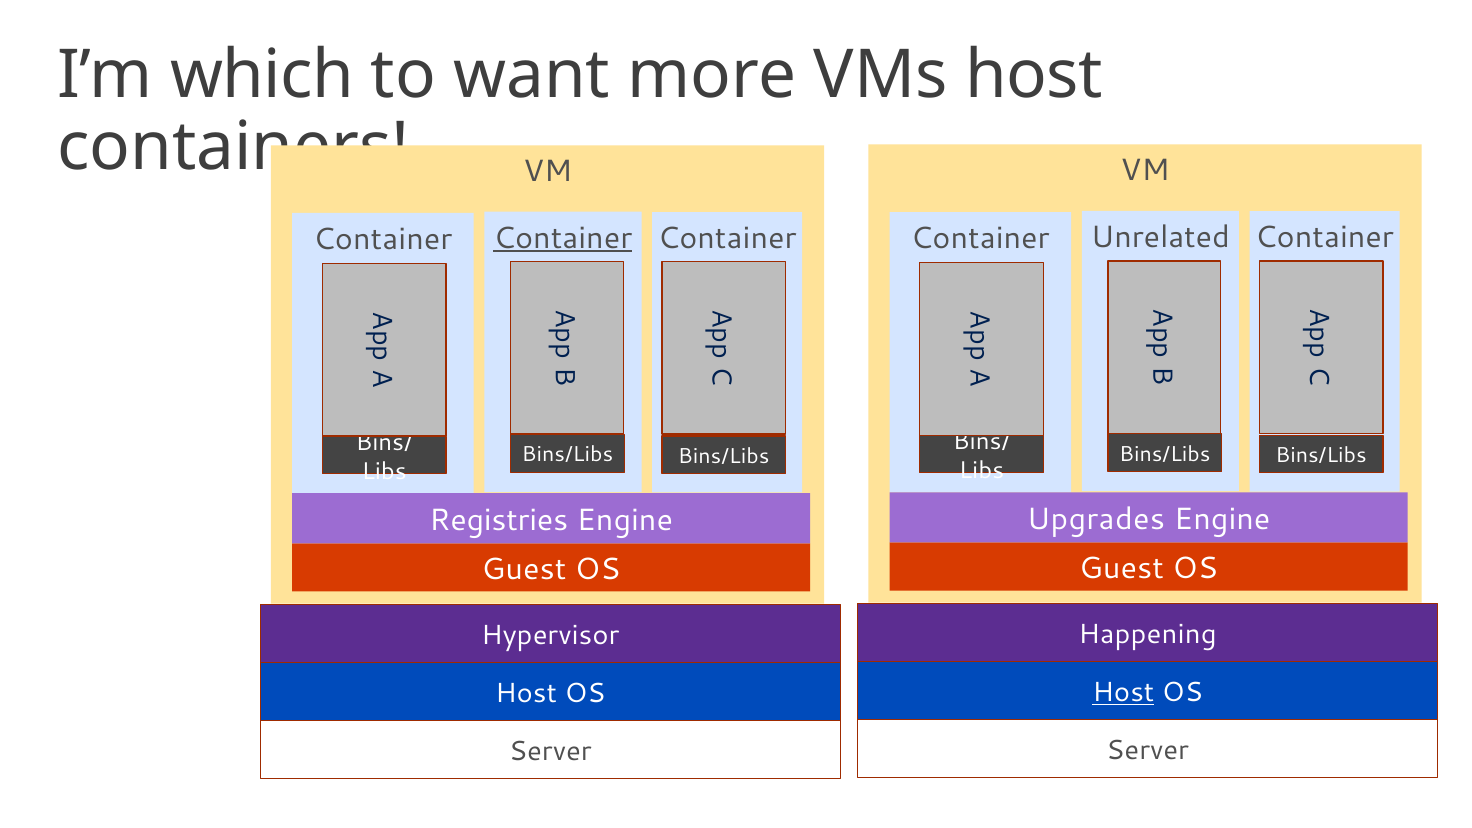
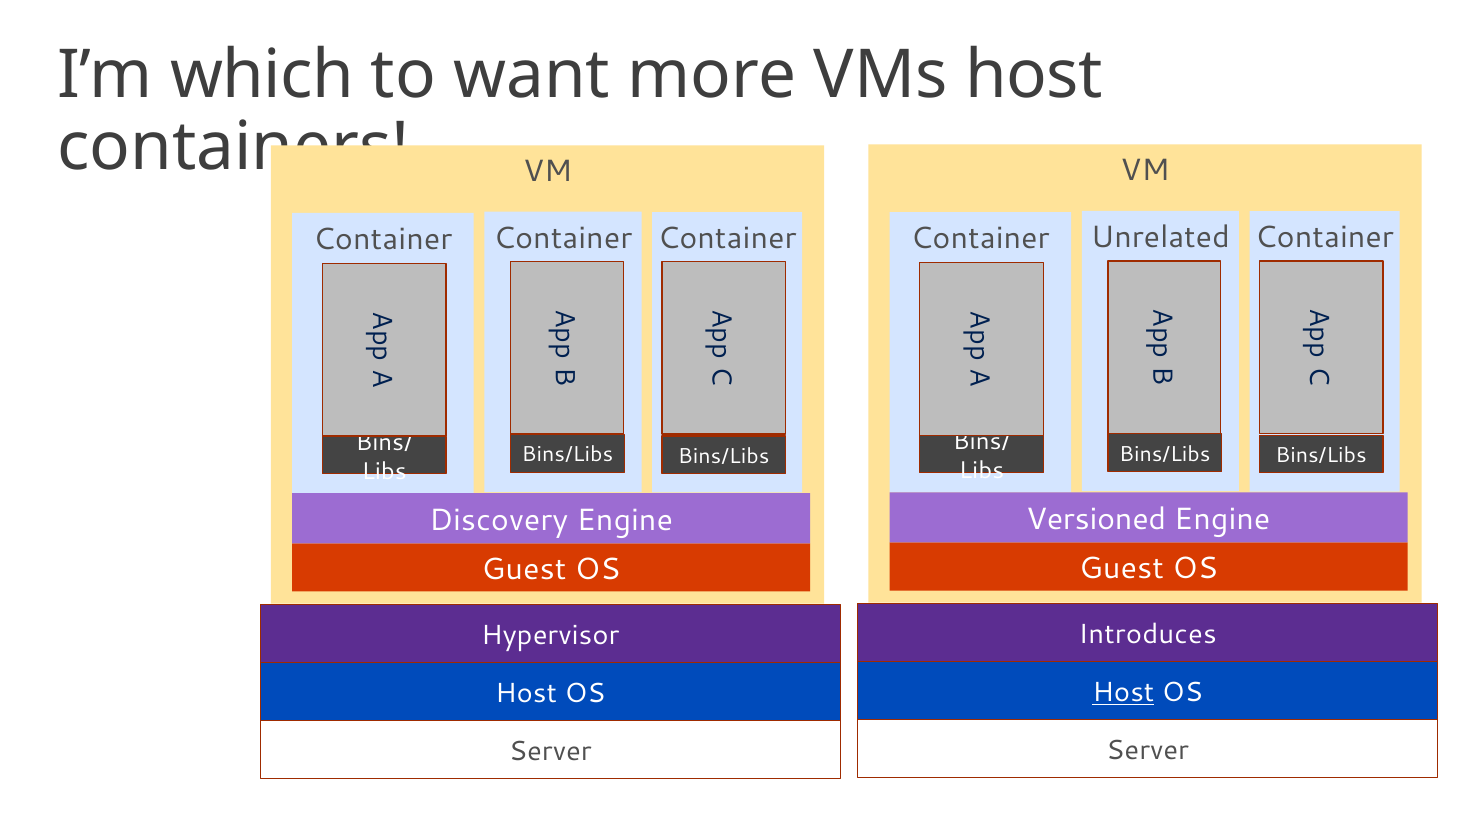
Container underline: present -> none (563, 238)
Upgrades: Upgrades -> Versioned (1096, 520)
Registries: Registries -> Discovery (499, 520)
Happening: Happening -> Introduces (1148, 635)
